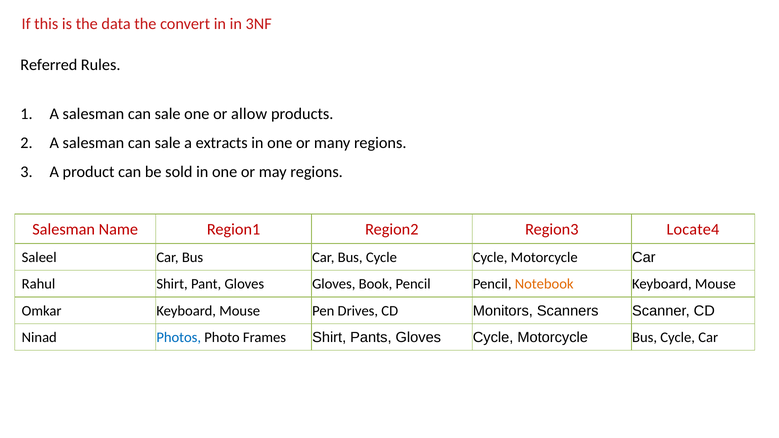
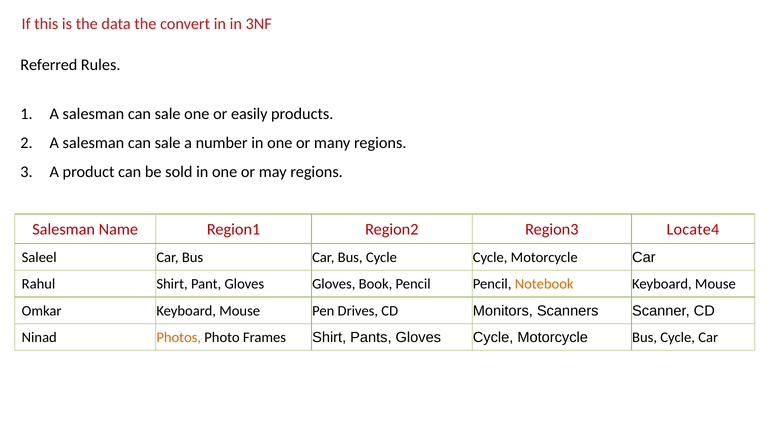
allow: allow -> easily (249, 114)
extracts: extracts -> number (222, 143)
Photos colour: blue -> orange (179, 338)
